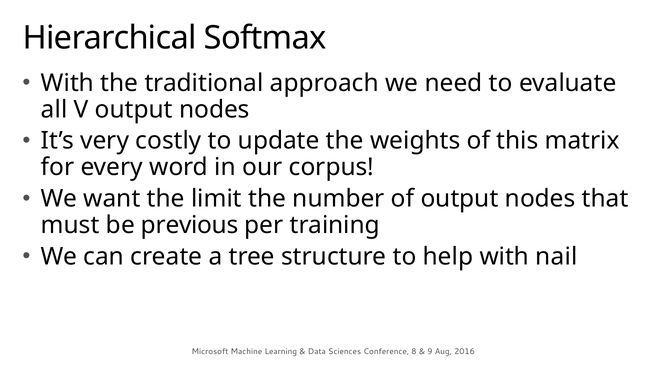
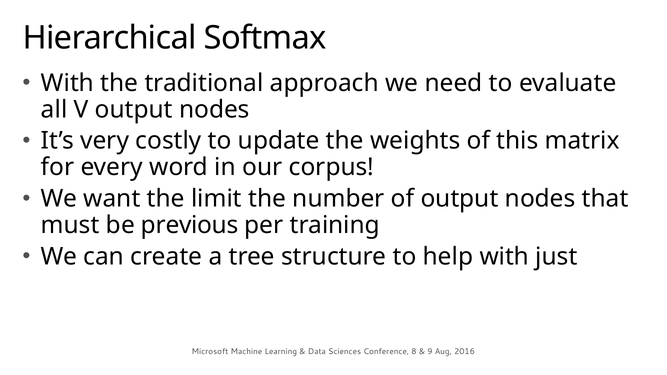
nail: nail -> just (556, 257)
